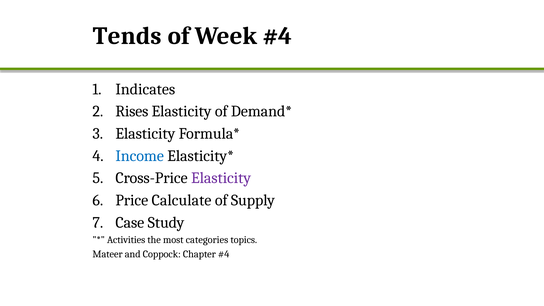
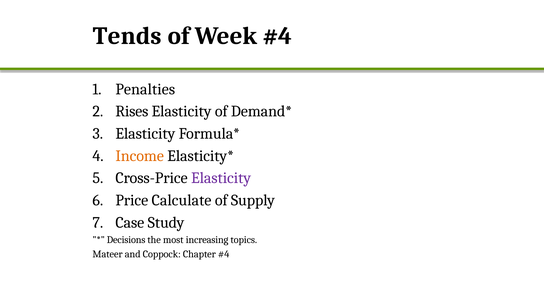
Indicates: Indicates -> Penalties (145, 89)
Income colour: blue -> orange (140, 156)
Activities: Activities -> Decisions (126, 240)
categories: categories -> increasing (207, 240)
